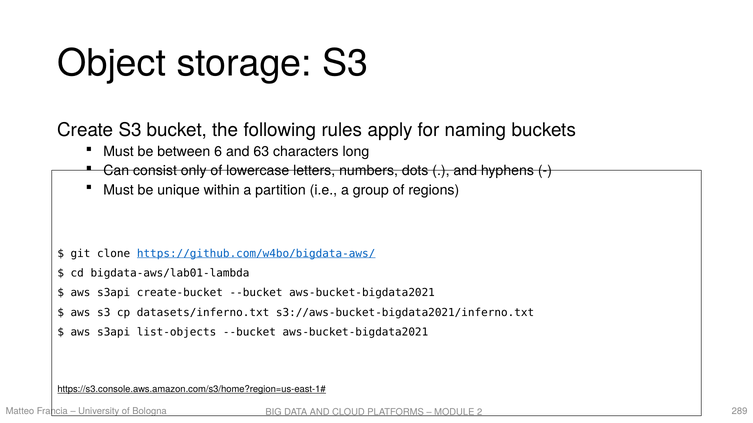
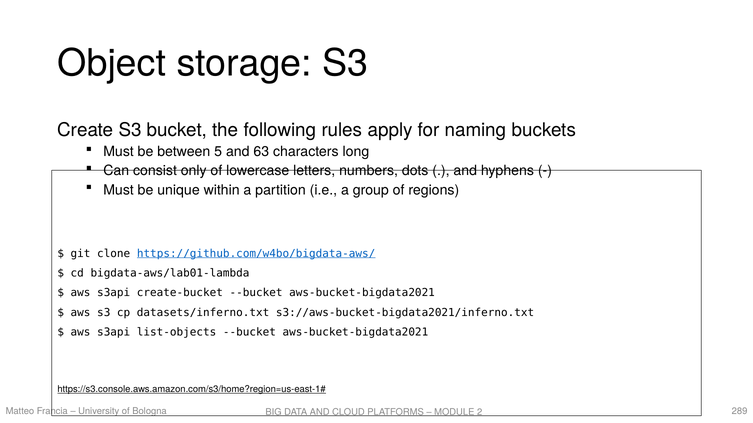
6: 6 -> 5 (218, 152)
